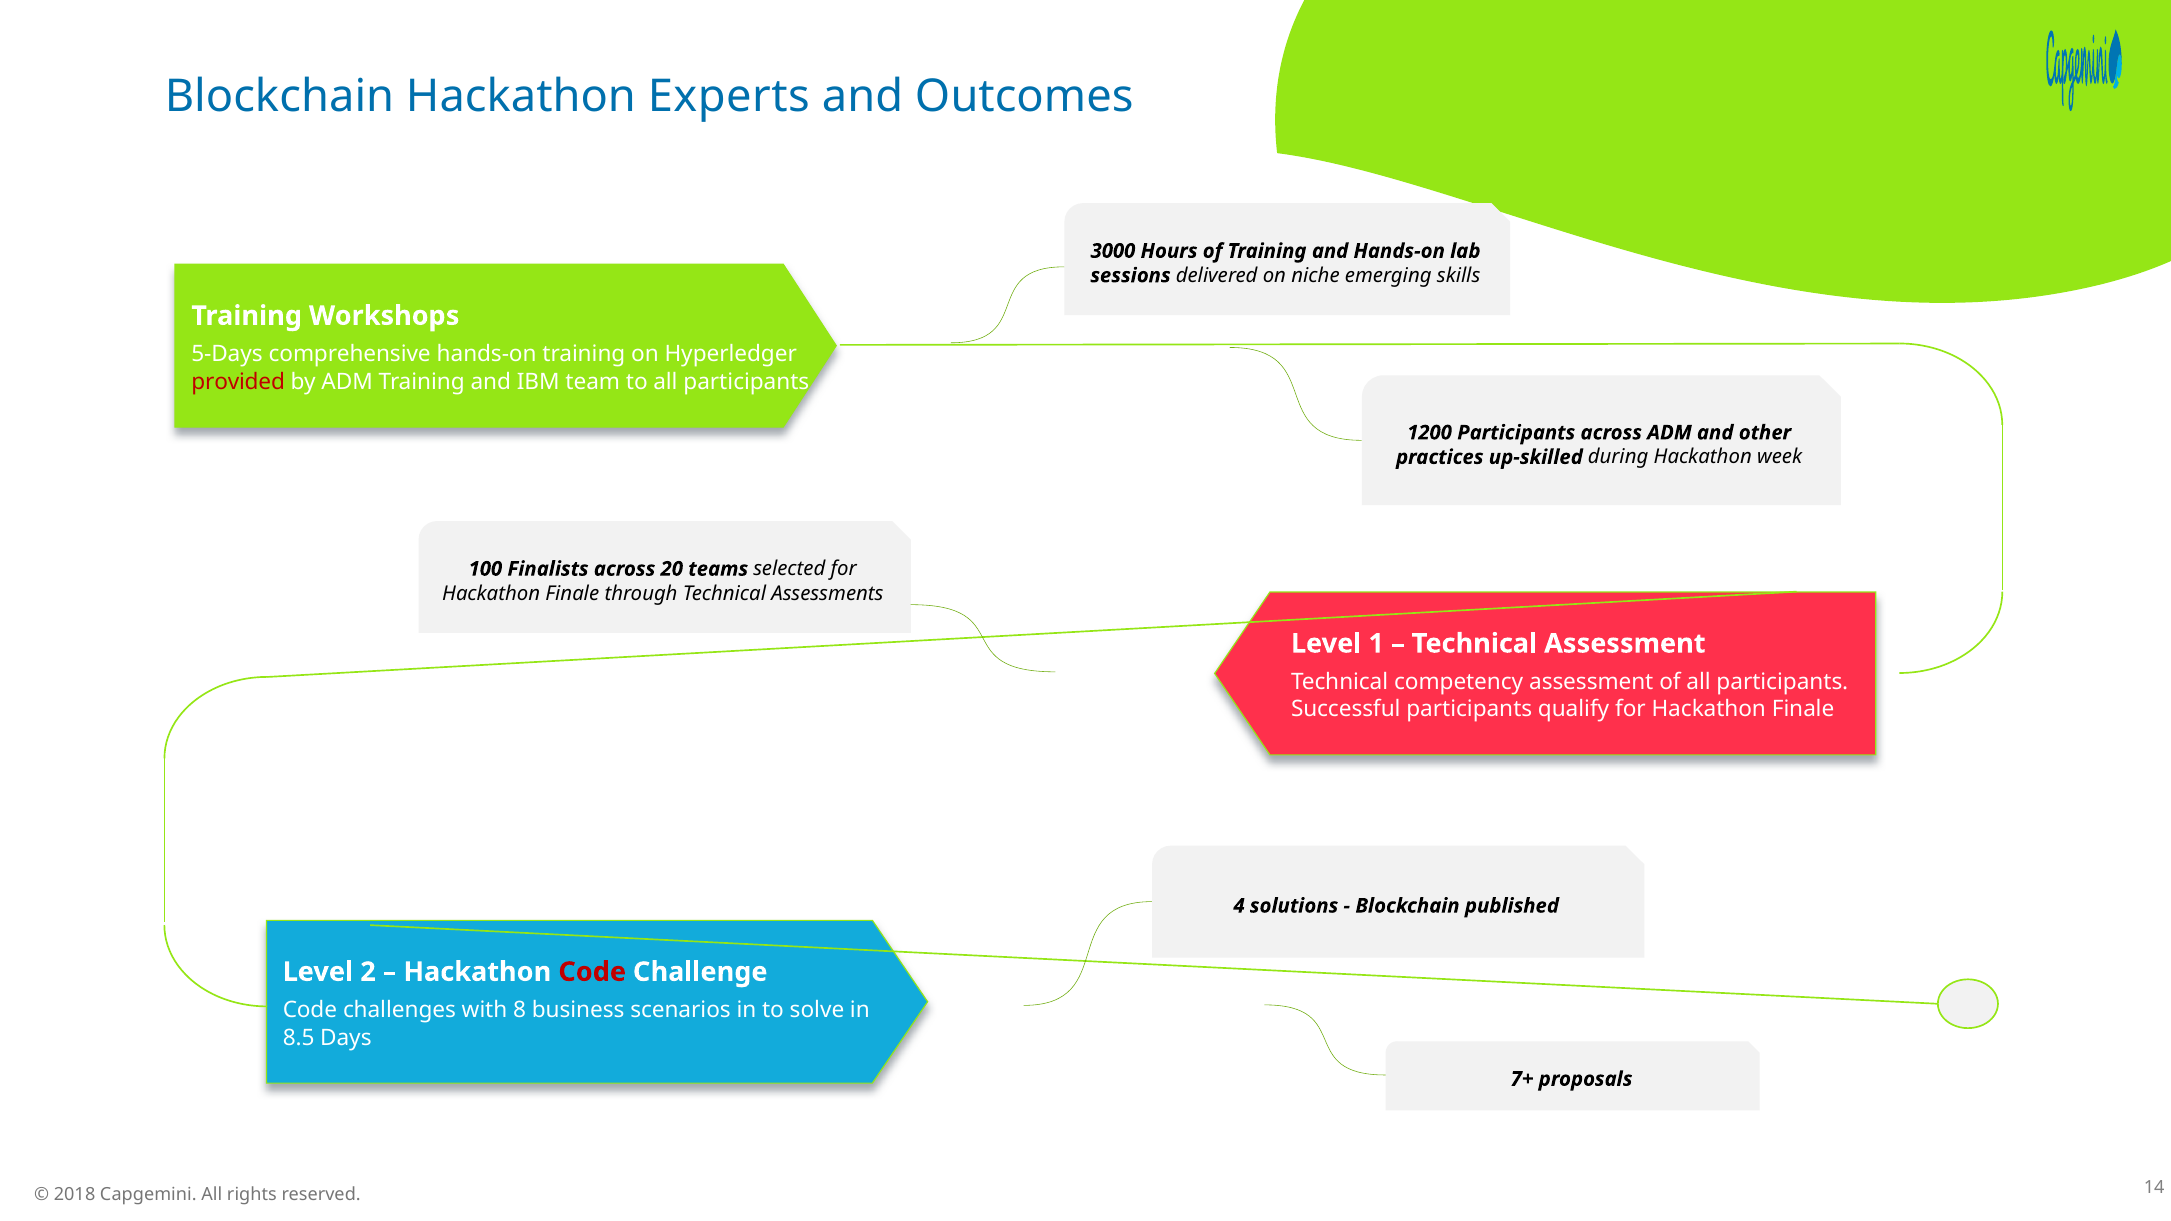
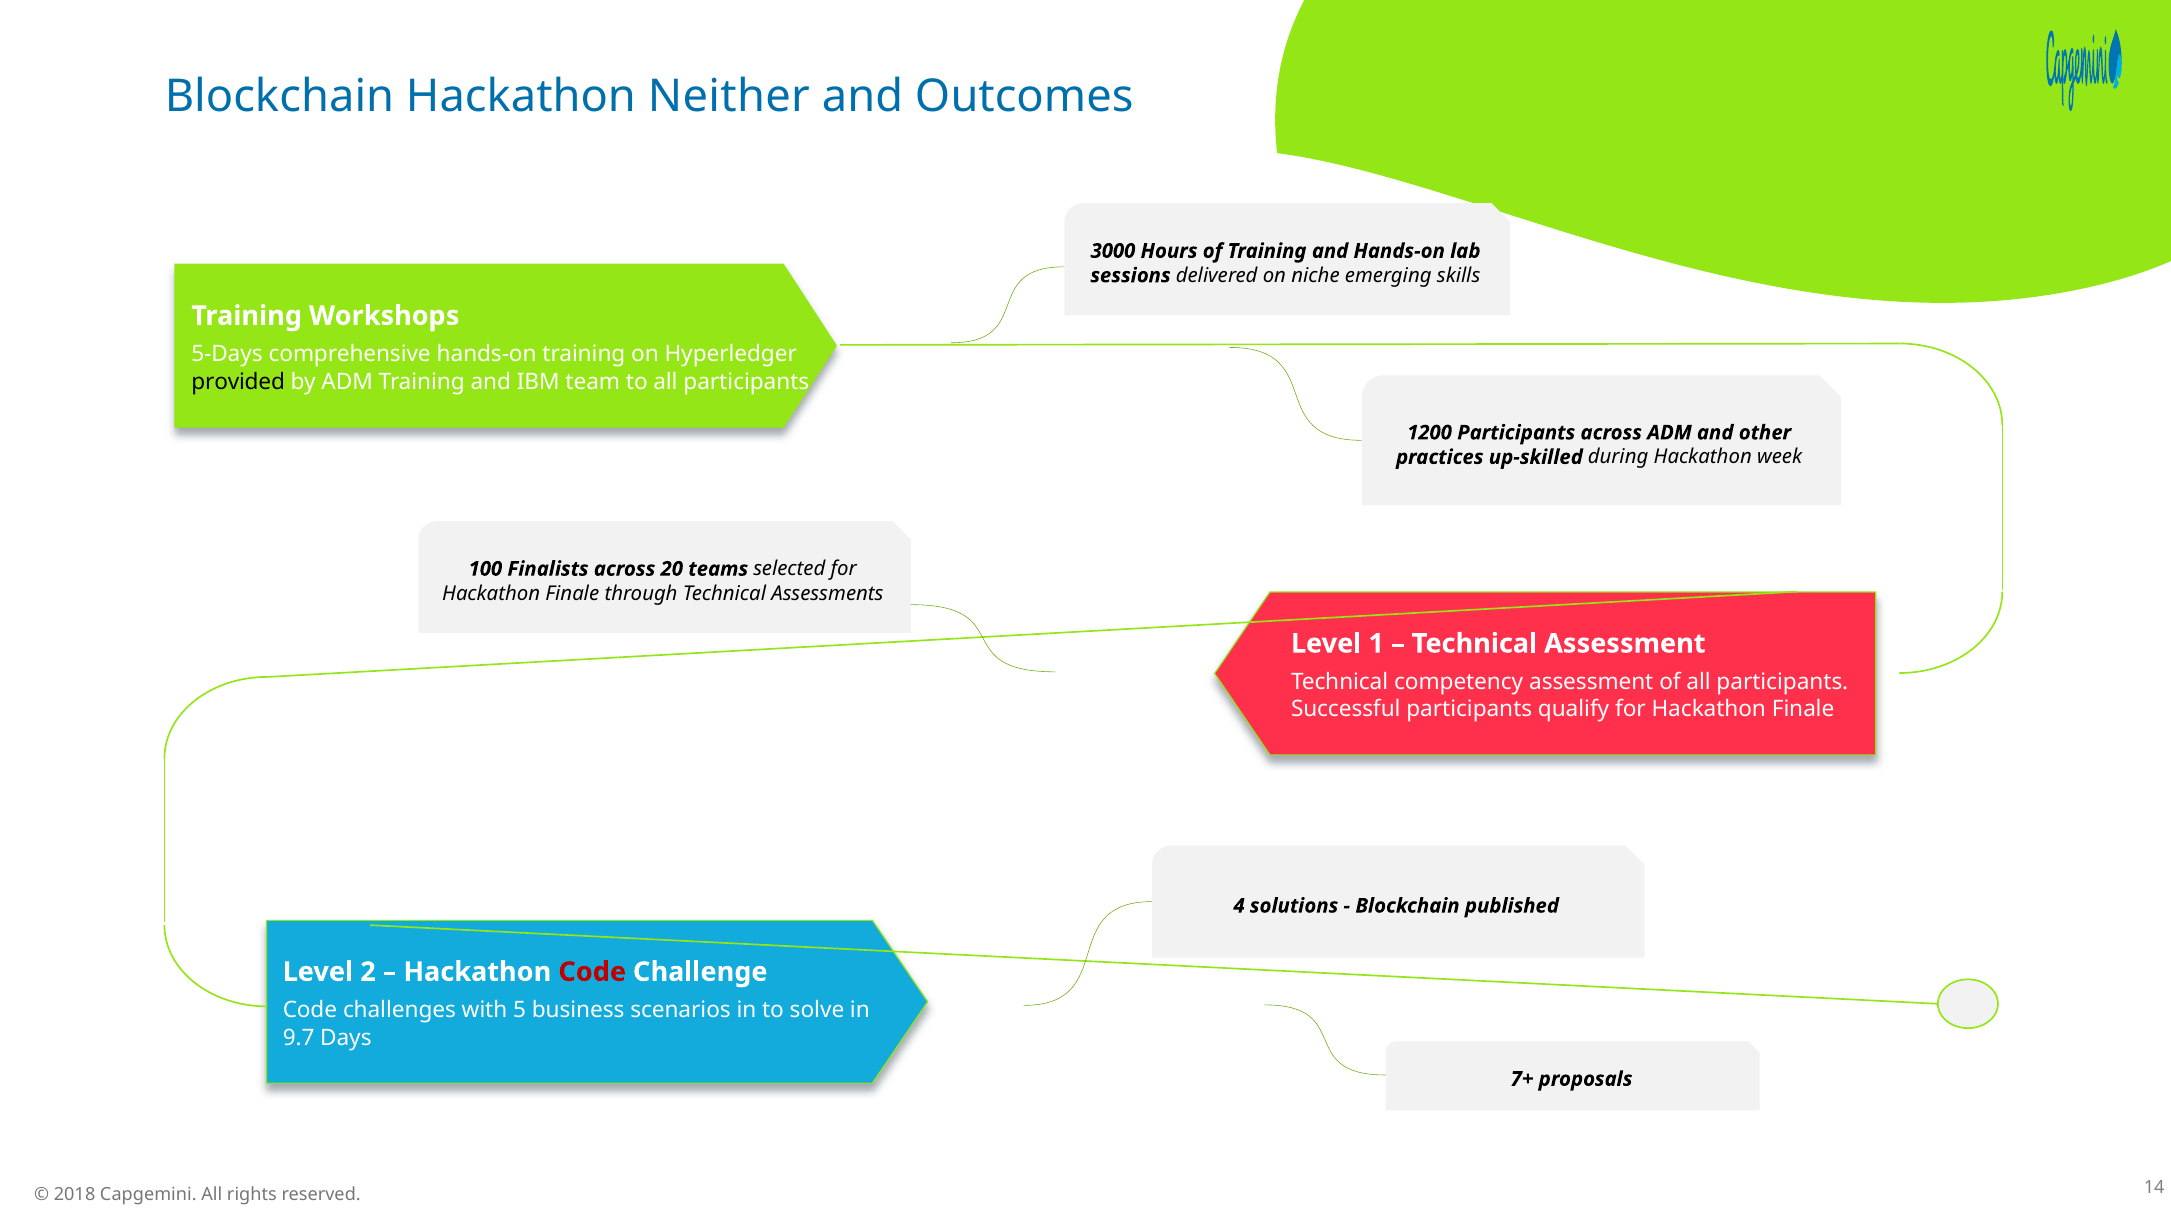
Hackathon Experts: Experts -> Neither (729, 96)
provided colour: red -> black (238, 382)
8: 8 -> 5 (520, 1011)
8.5: 8.5 -> 9.7 (299, 1038)
